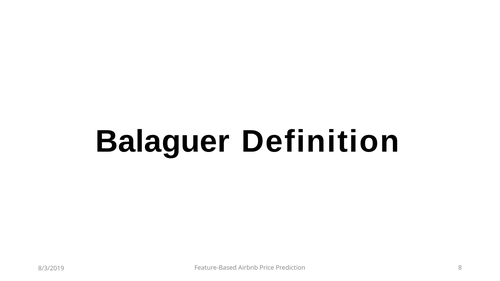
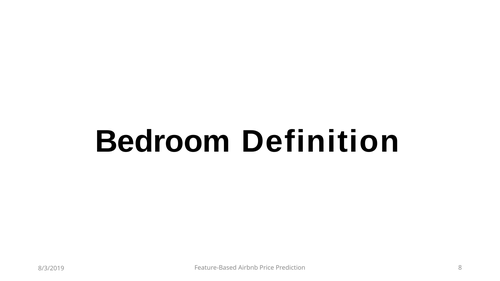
Balaguer: Balaguer -> Bedroom (163, 142)
